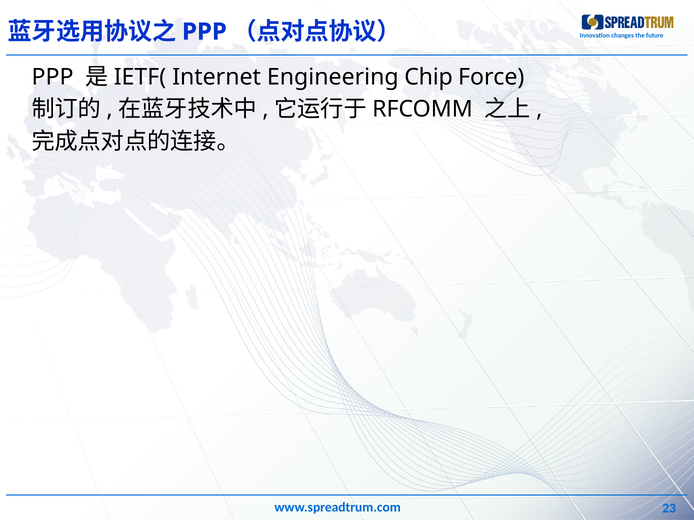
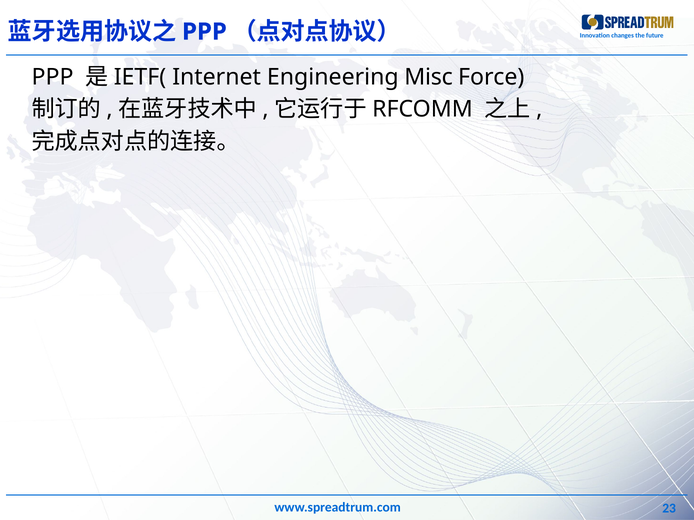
Chip: Chip -> Misc (429, 77)
